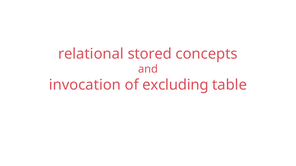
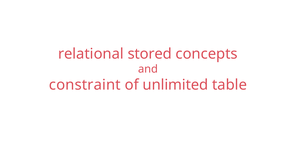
invocation: invocation -> constraint (85, 85)
excluding: excluding -> unlimited (175, 85)
